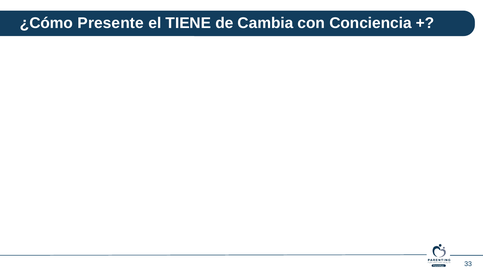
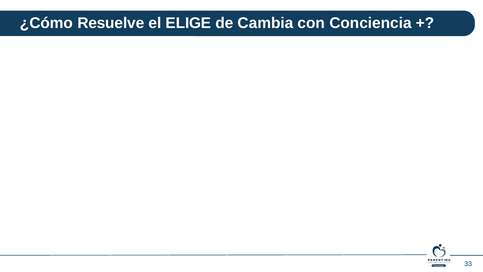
Presente: Presente -> Resuelve (111, 23)
TIENE: TIENE -> ELIGE (188, 23)
